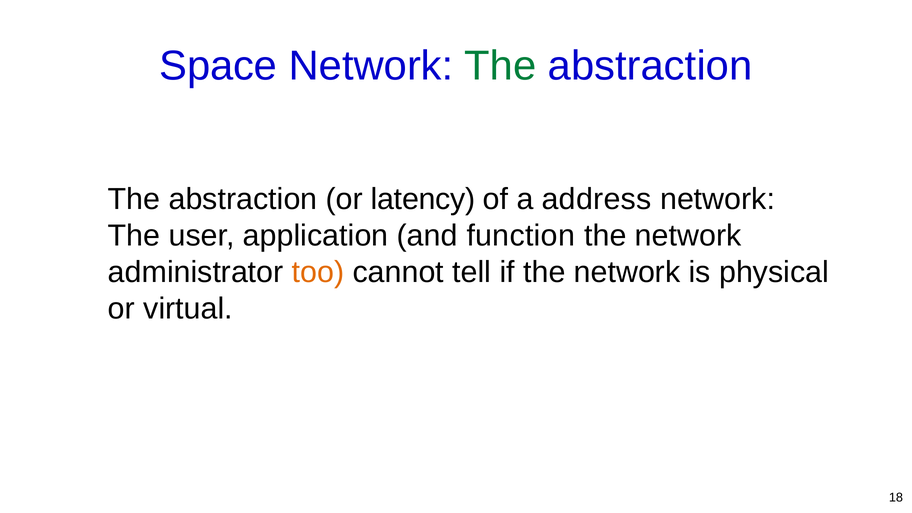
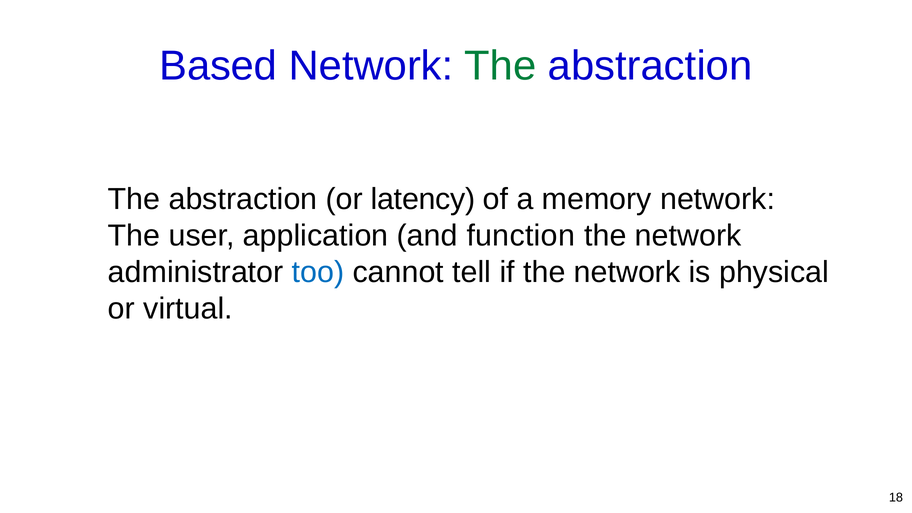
Space: Space -> Based (218, 66)
address: address -> memory (597, 199)
too colour: orange -> blue (318, 272)
